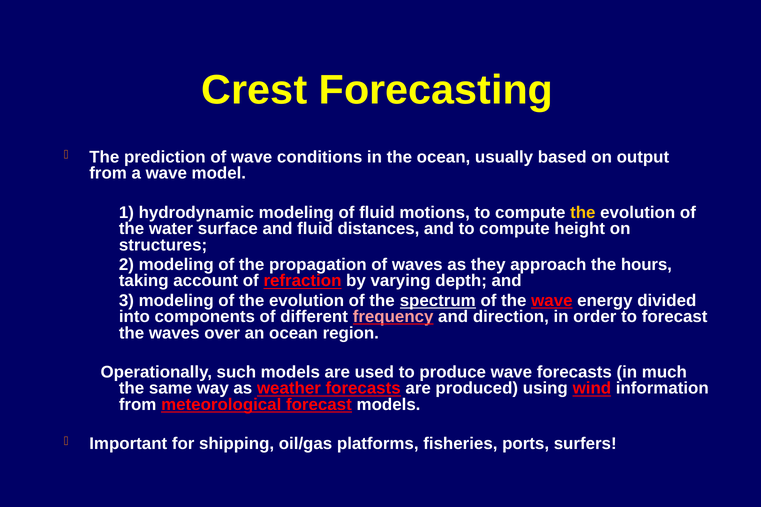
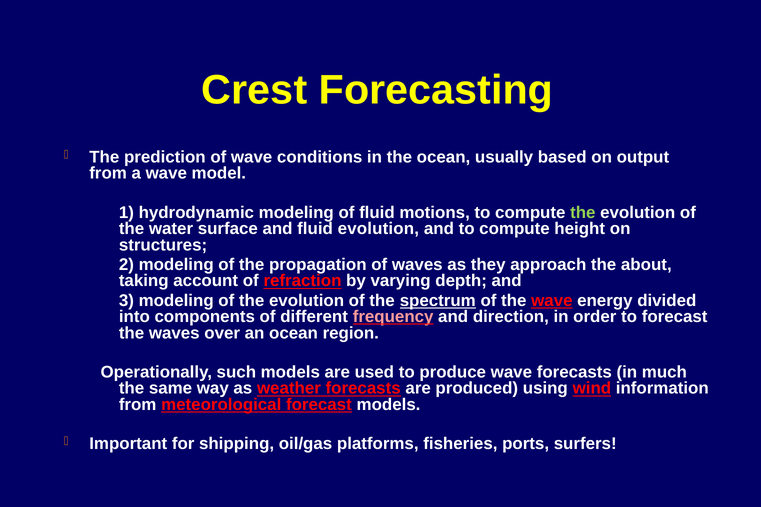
the colour: yellow -> light green (583, 213)
fluid distances: distances -> evolution (378, 229)
hours: hours -> about (646, 265)
